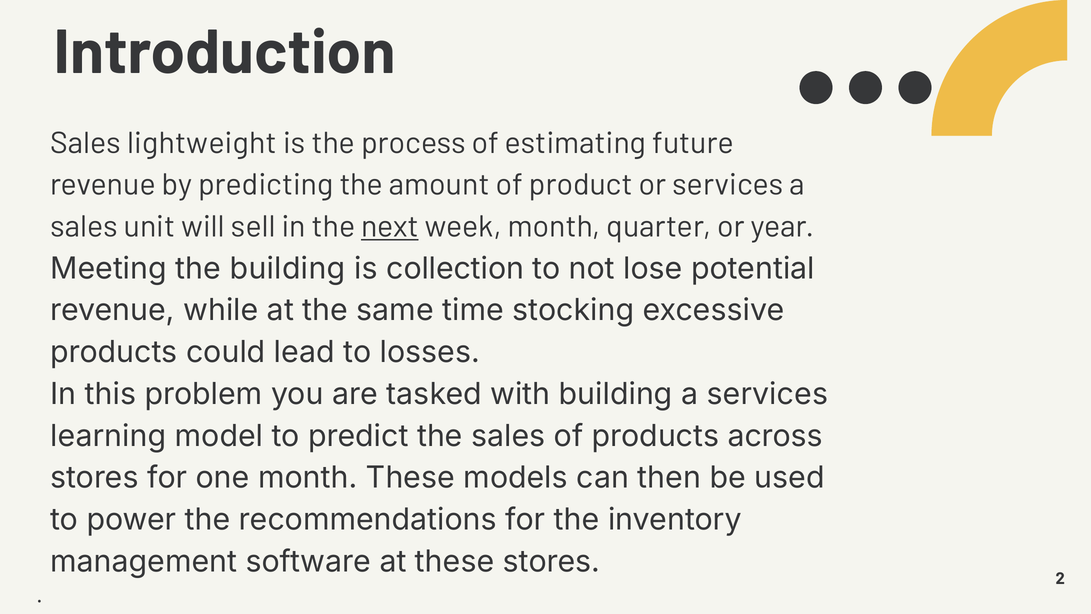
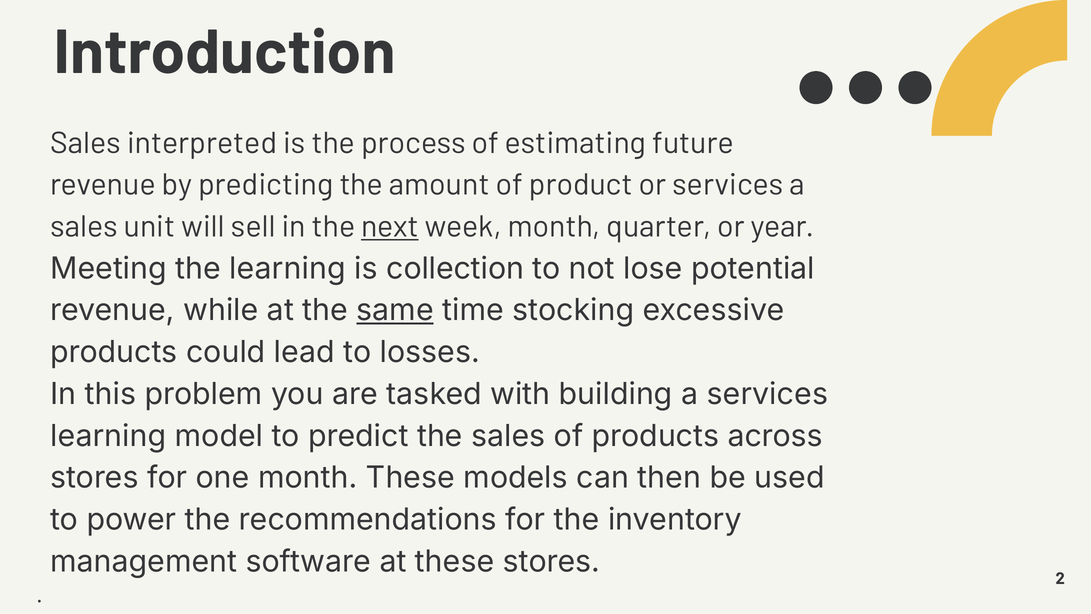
lightweight: lightweight -> interpreted (202, 143)
the building: building -> learning (288, 268)
same underline: none -> present (395, 310)
